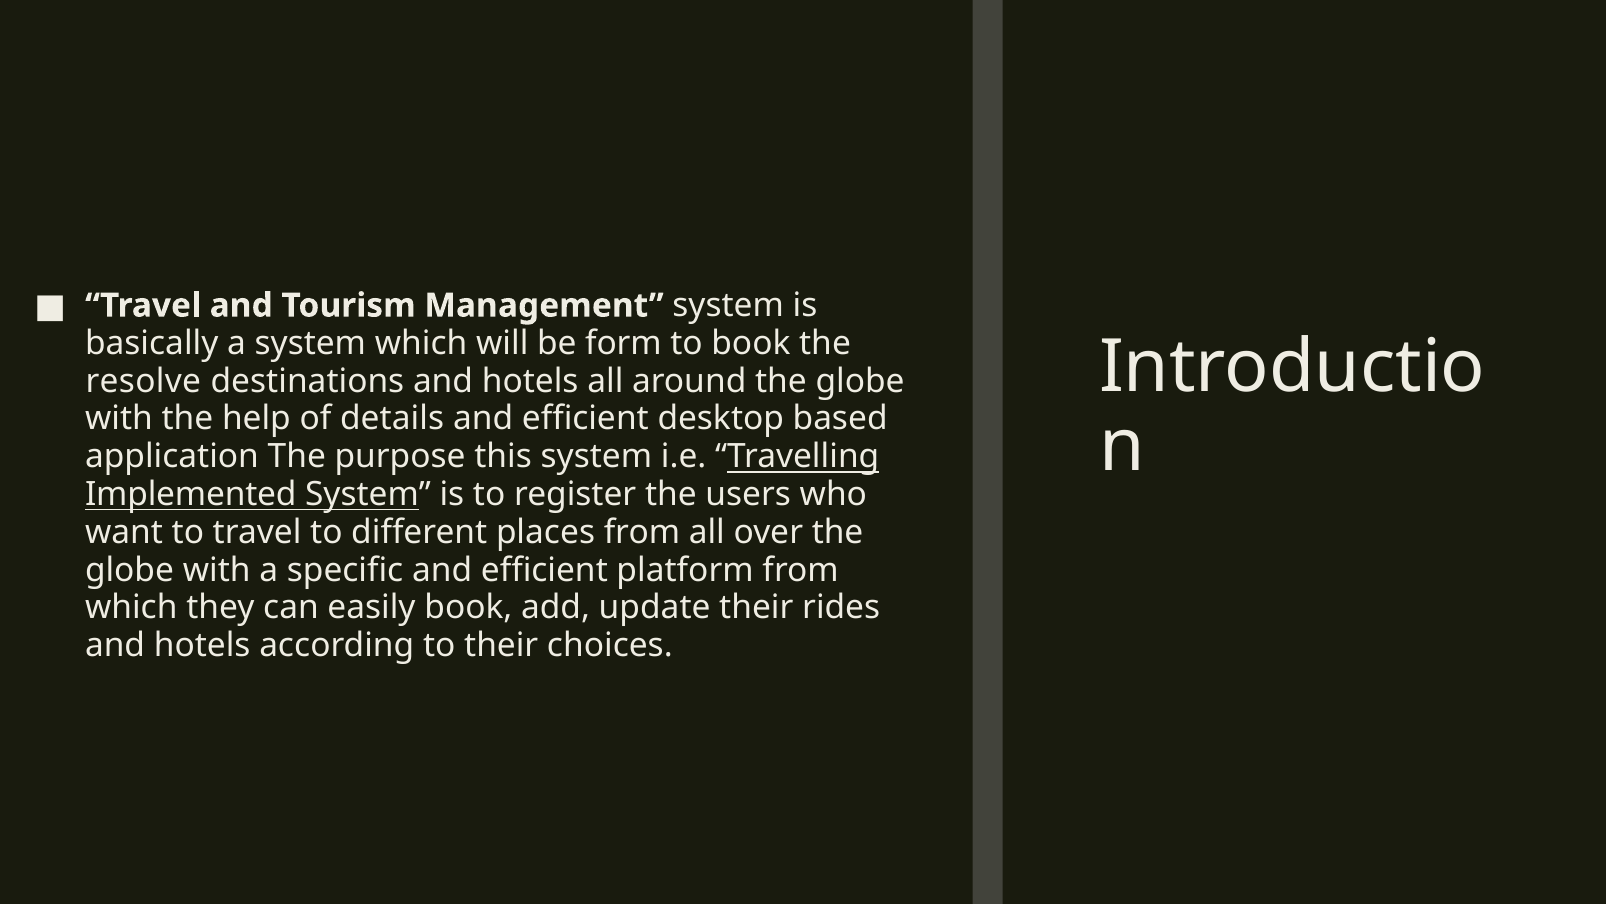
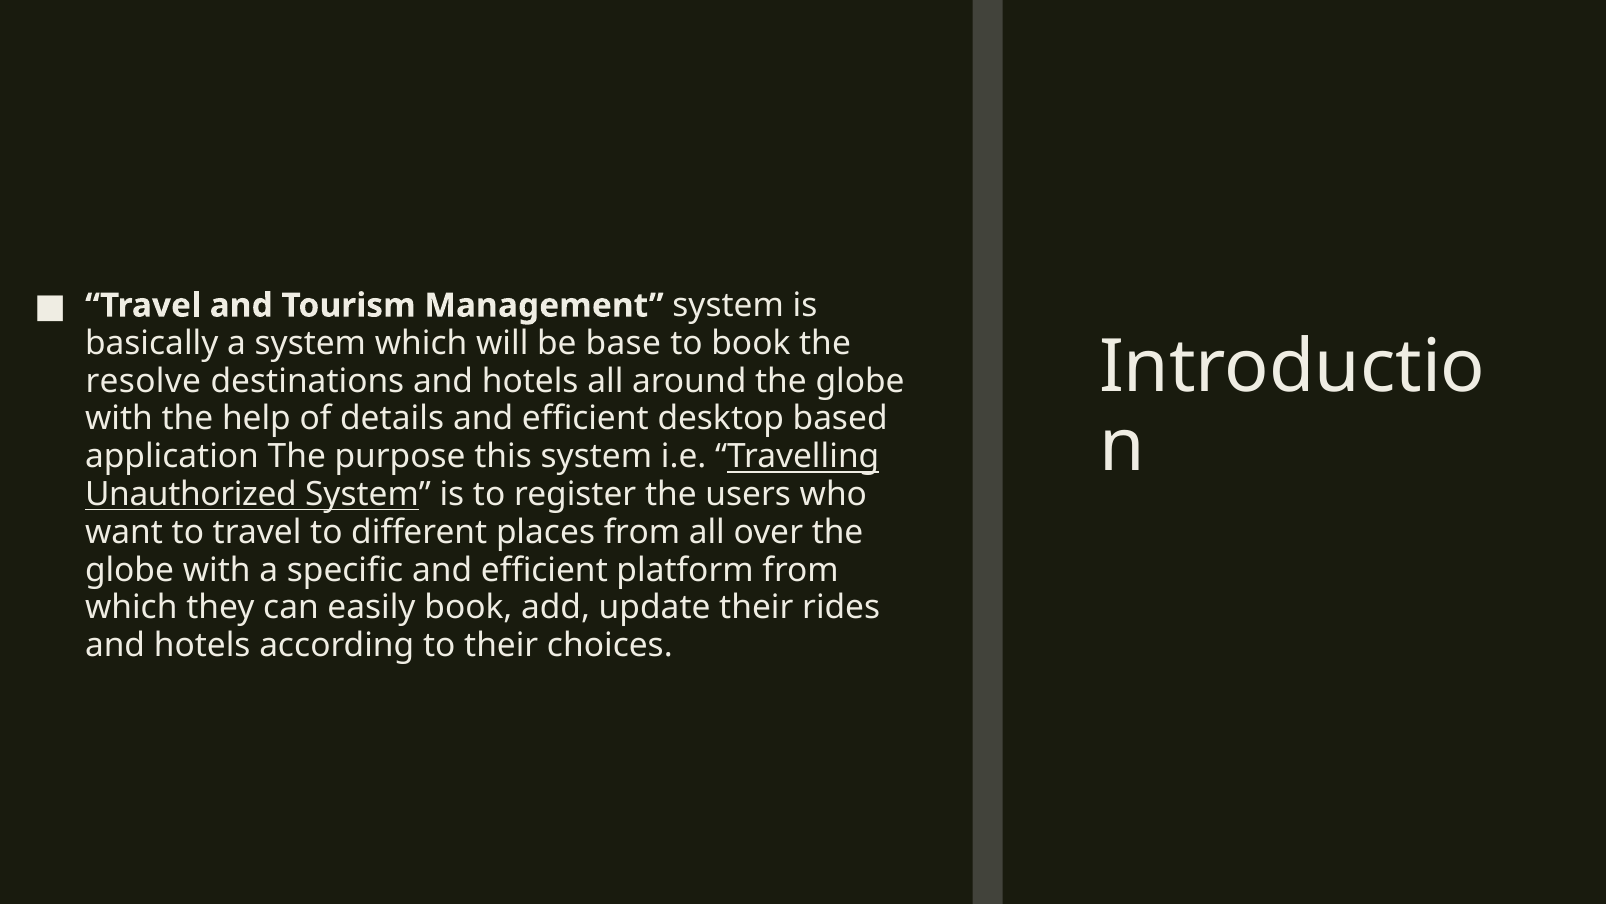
form: form -> base (623, 343)
Implemented: Implemented -> Unauthorized (191, 494)
